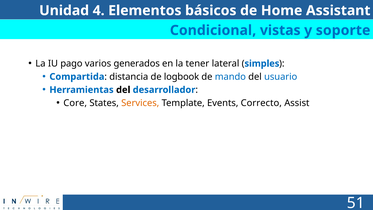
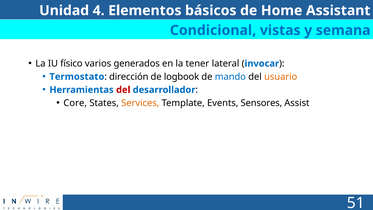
soporte: soporte -> semana (343, 30)
pago: pago -> físico (71, 63)
simples: simples -> invocar (262, 63)
Compartida: Compartida -> Termostato (77, 77)
distancia: distancia -> dirección (129, 77)
usuario colour: blue -> orange (281, 77)
del colour: black -> red (123, 90)
Correcto: Correcto -> Sensores (261, 103)
